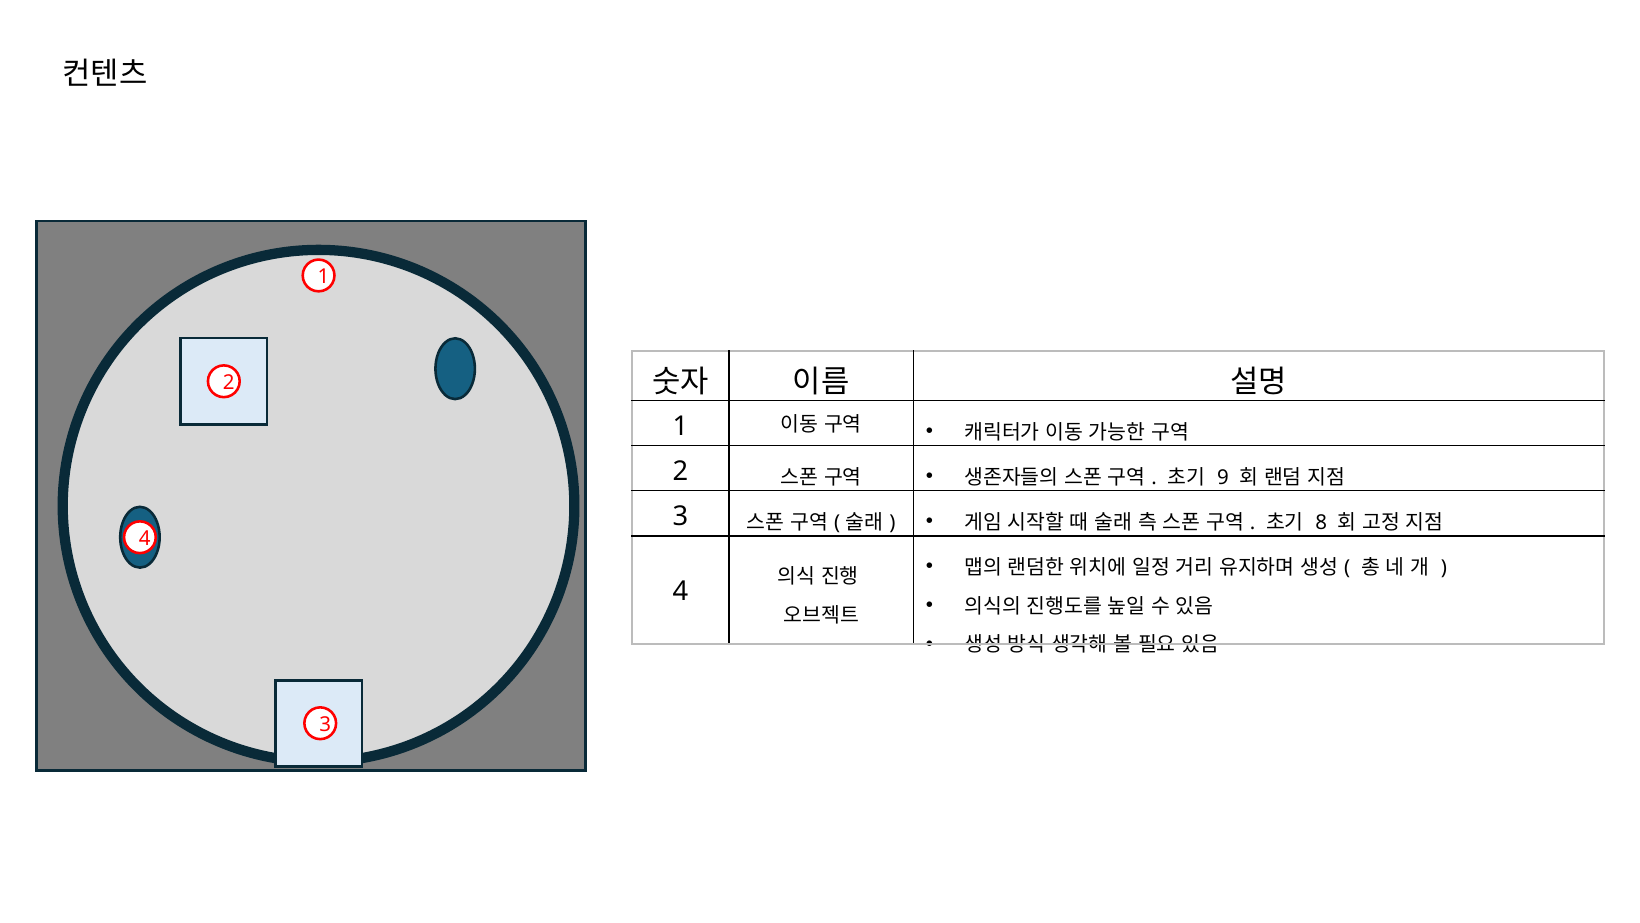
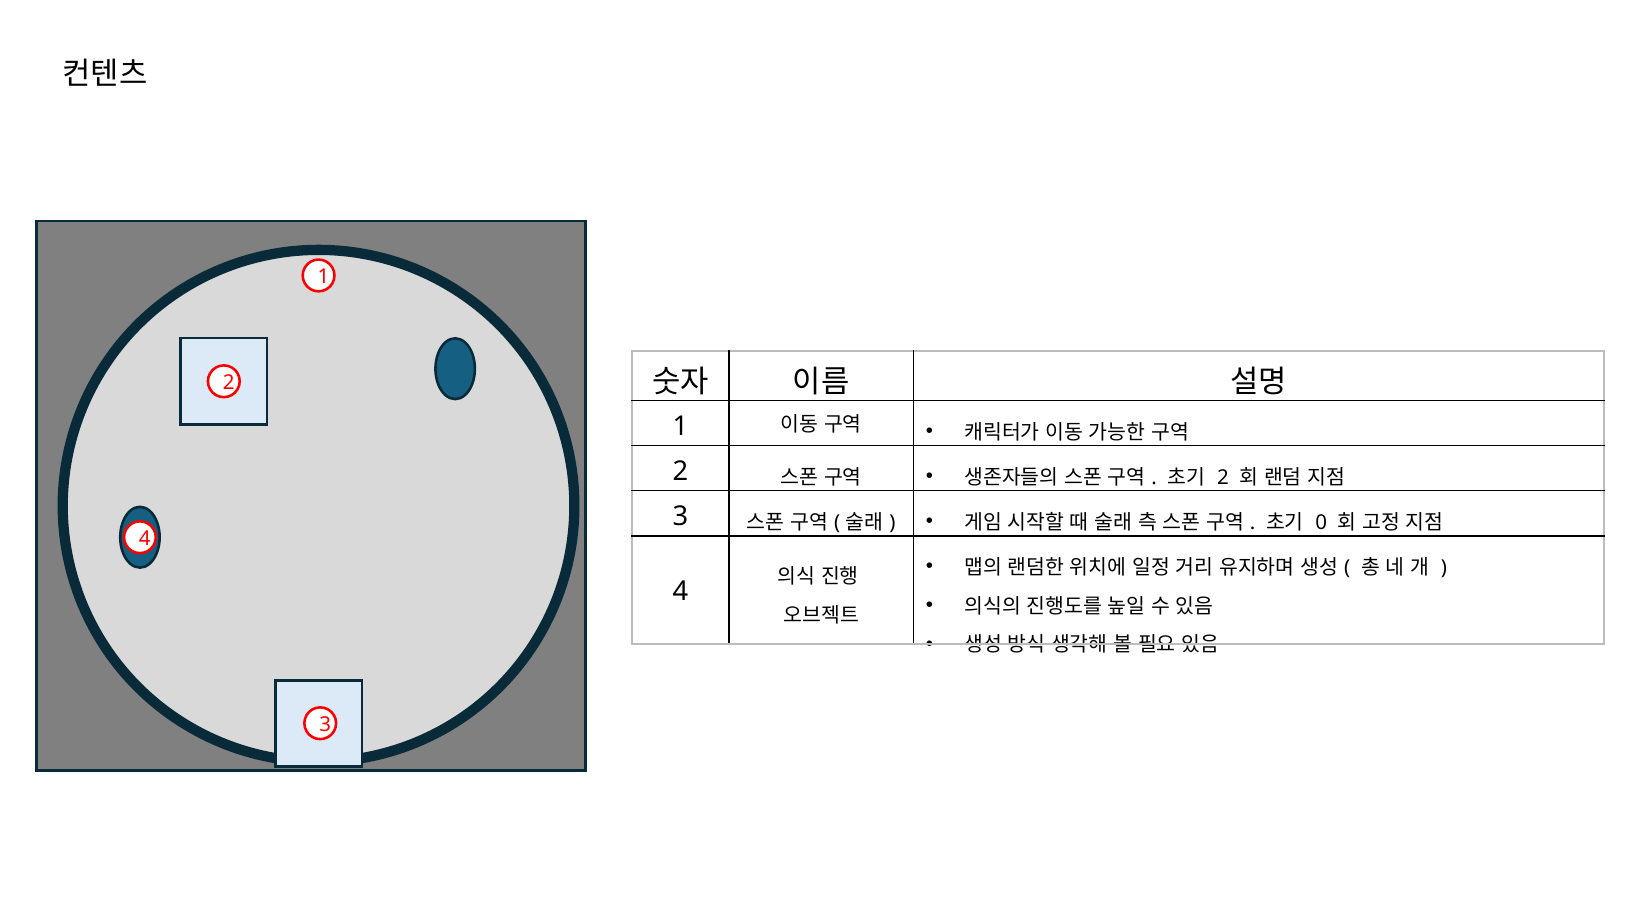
9: 9 -> 2 (1223, 477)
8: 8 -> 0 (1321, 522)
